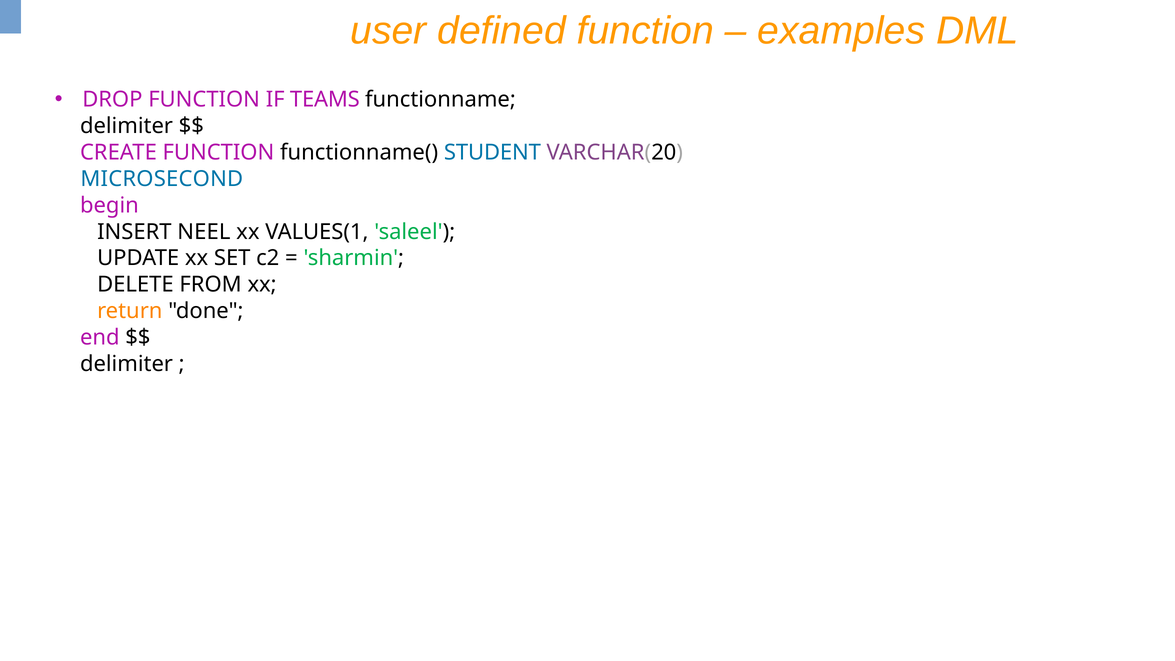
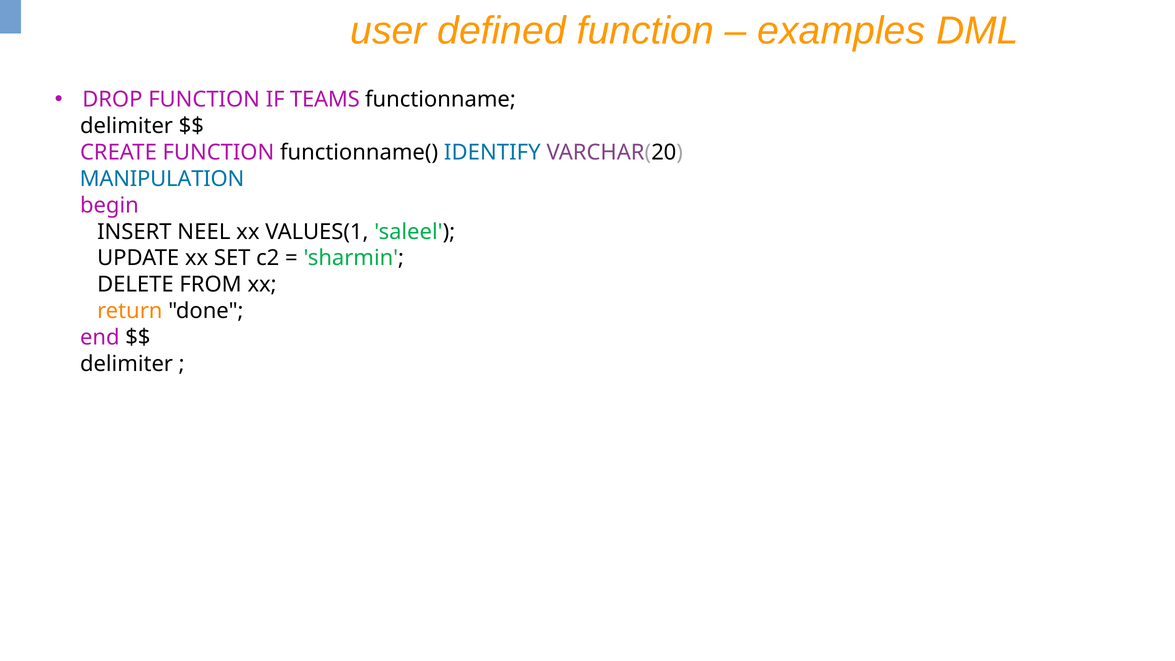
STUDENT: STUDENT -> IDENTIFY (492, 152)
MICROSECOND: MICROSECOND -> MANIPULATION (162, 179)
